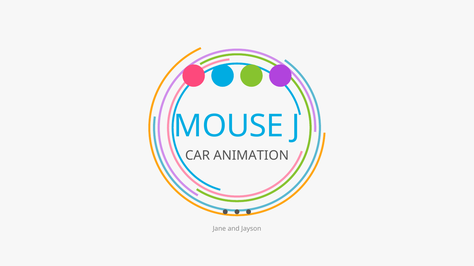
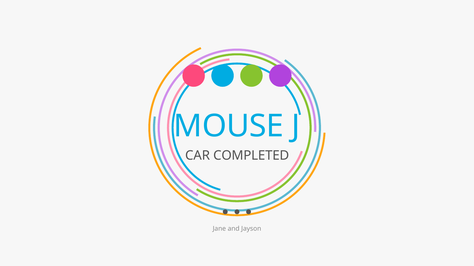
ANIMATION: ANIMATION -> COMPLETED (251, 156)
